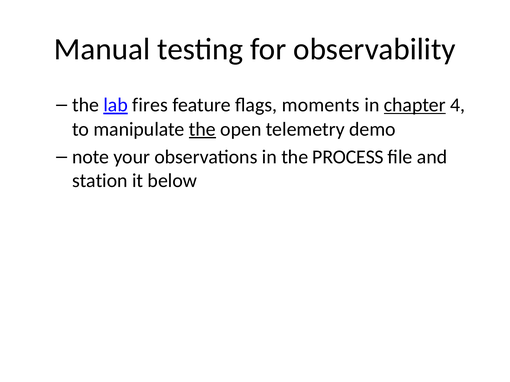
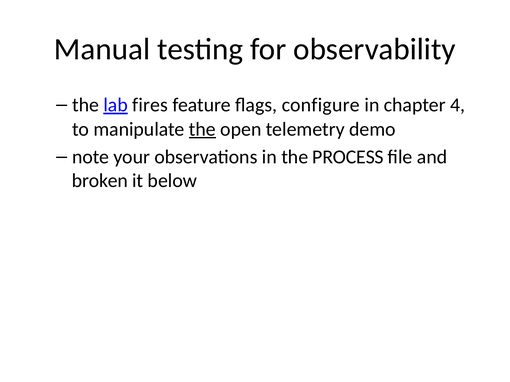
moments: moments -> configure (321, 105)
chapter underline: present -> none (415, 105)
station: station -> broken (100, 181)
